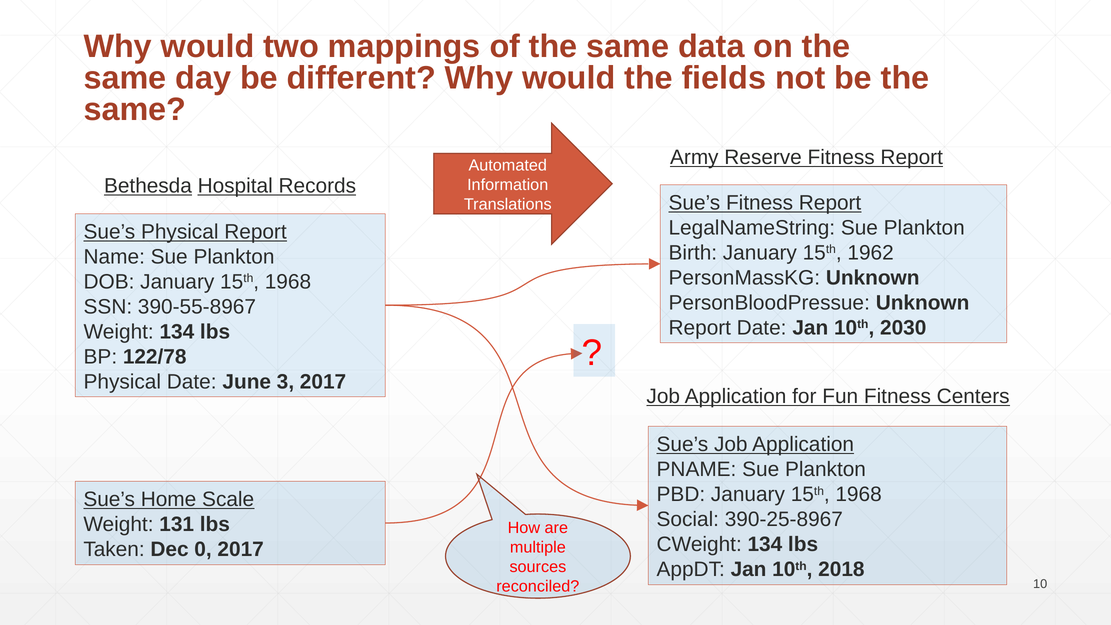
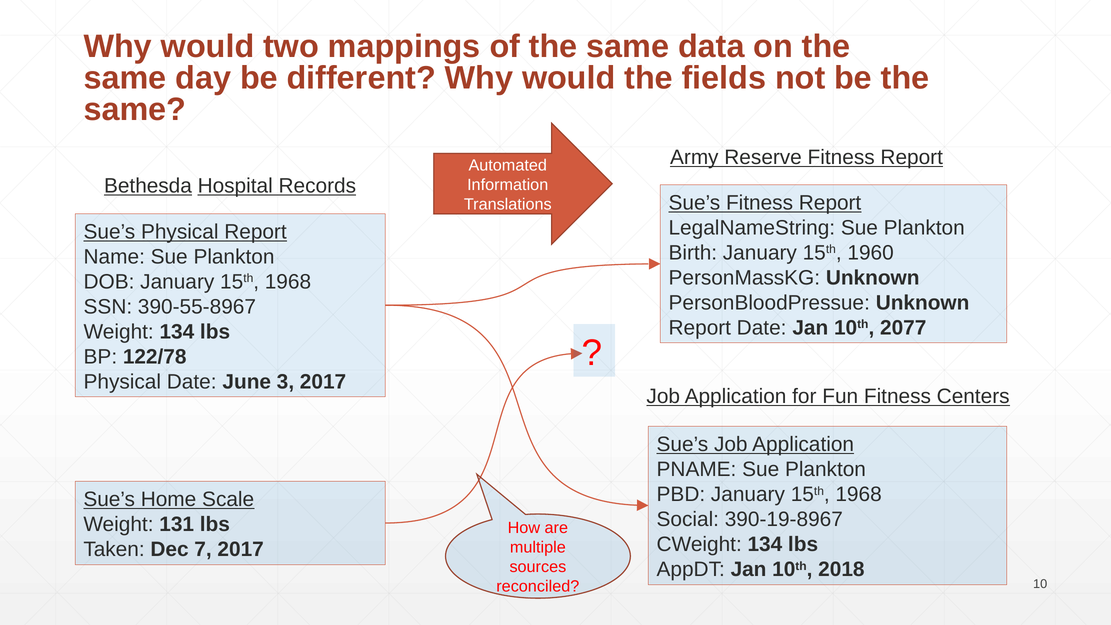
1962: 1962 -> 1960 (871, 253)
2030: 2030 -> 2077 (903, 328)
390-25-8967: 390-25-8967 -> 390-19-8967 (784, 519)
0: 0 -> 7 (203, 549)
